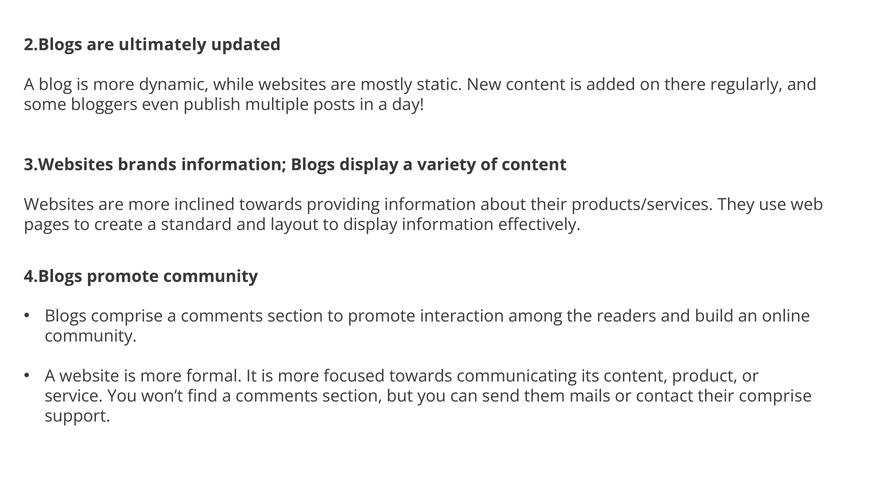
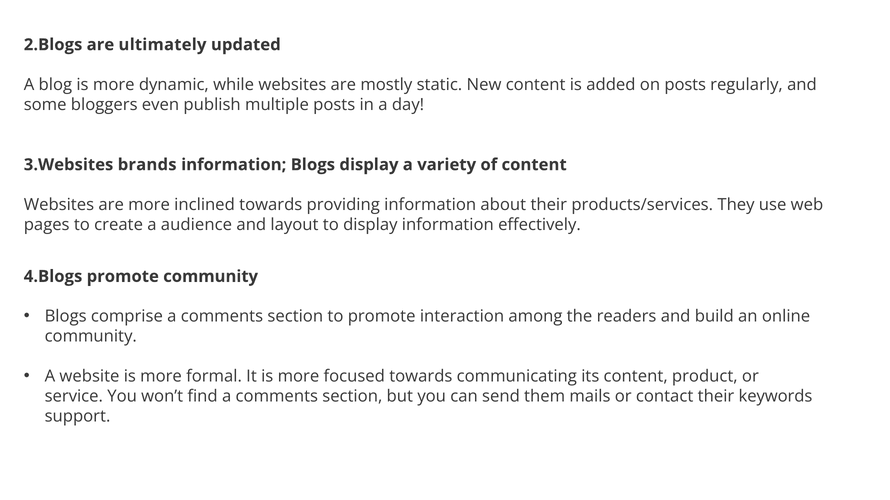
on there: there -> posts (685, 85)
standard: standard -> audience (196, 225)
their comprise: comprise -> keywords (775, 397)
